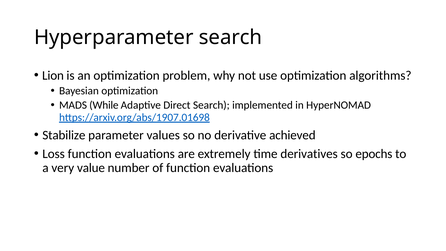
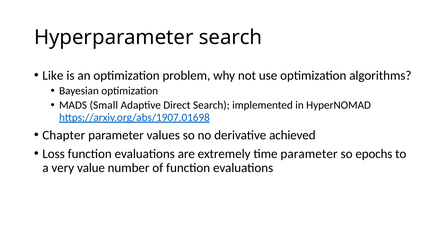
Lion: Lion -> Like (53, 75)
While: While -> Small (104, 105)
Stabilize: Stabilize -> Chapter (64, 135)
time derivatives: derivatives -> parameter (309, 154)
